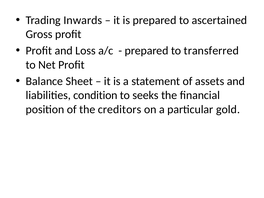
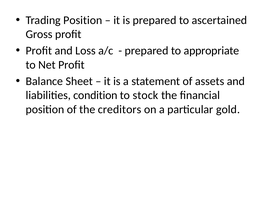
Trading Inwards: Inwards -> Position (83, 20)
transferred: transferred -> appropriate (211, 51)
seeks: seeks -> stock (145, 95)
